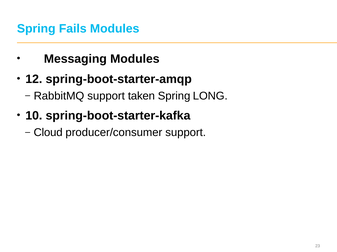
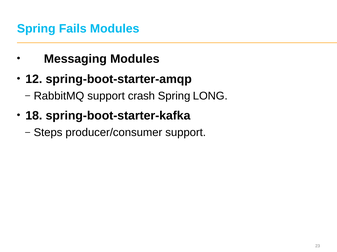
taken: taken -> crash (141, 96)
10: 10 -> 18 (34, 116)
Cloud: Cloud -> Steps (48, 133)
